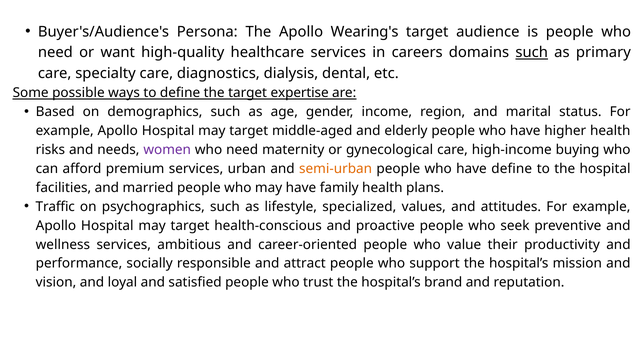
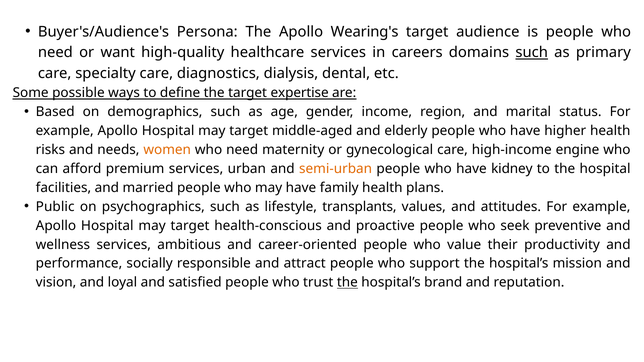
women colour: purple -> orange (167, 150)
buying: buying -> engine (578, 150)
have define: define -> kidney (512, 169)
Traffic: Traffic -> Public (55, 207)
specialized: specialized -> transplants (359, 207)
the underline: none -> present (347, 283)
